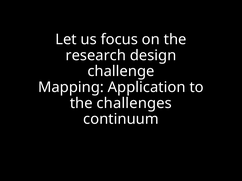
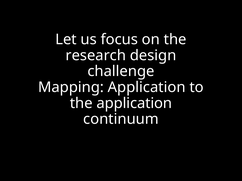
the challenges: challenges -> application (134, 103)
